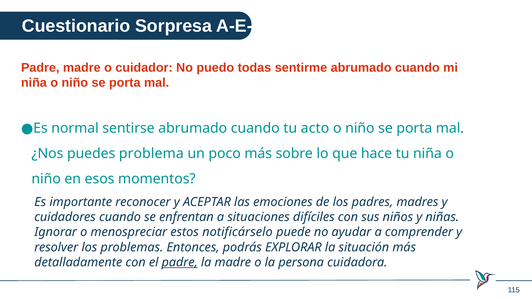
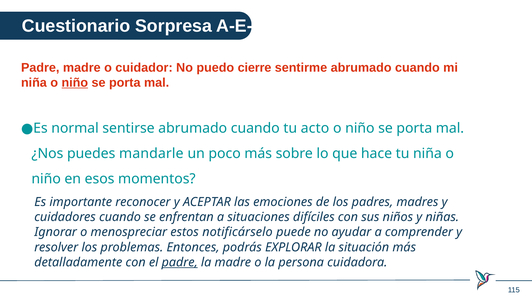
todas: todas -> cierre (255, 68)
niño underline: none -> present (75, 83)
problema: problema -> mandarle (151, 154)
